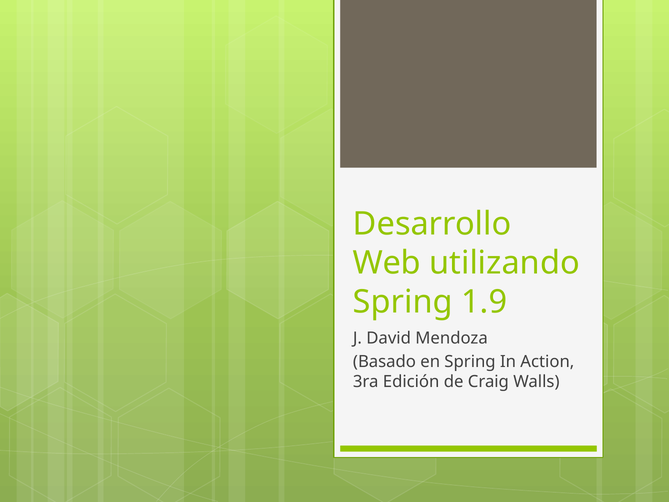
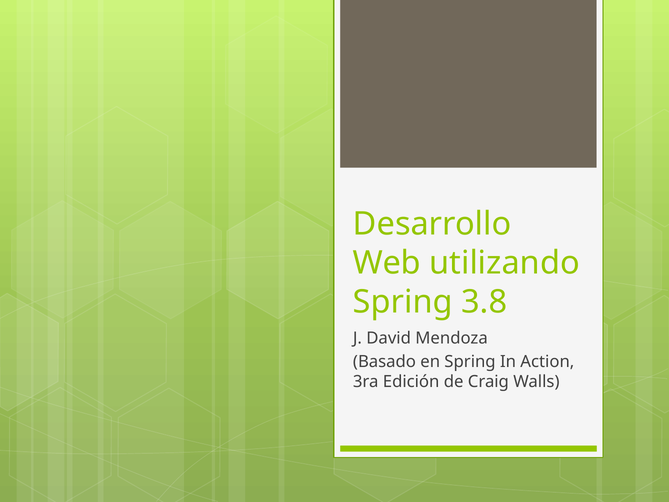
1.9: 1.9 -> 3.8 (484, 302)
